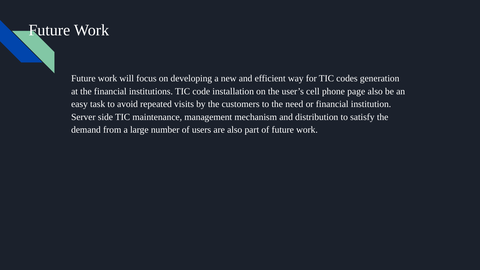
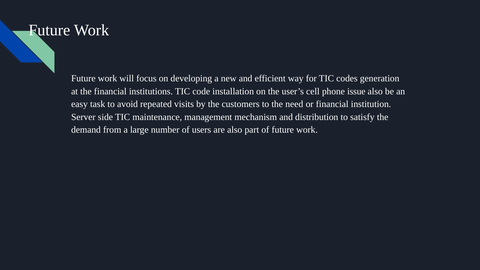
page: page -> issue (356, 91)
